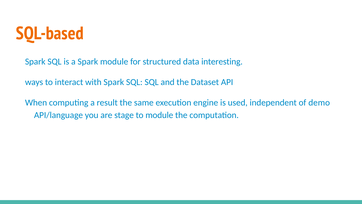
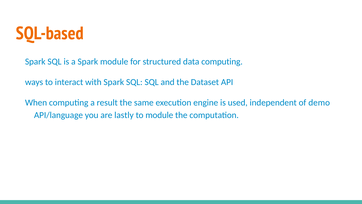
data interesting: interesting -> computing (222, 61)
stage: stage -> lastly (124, 115)
